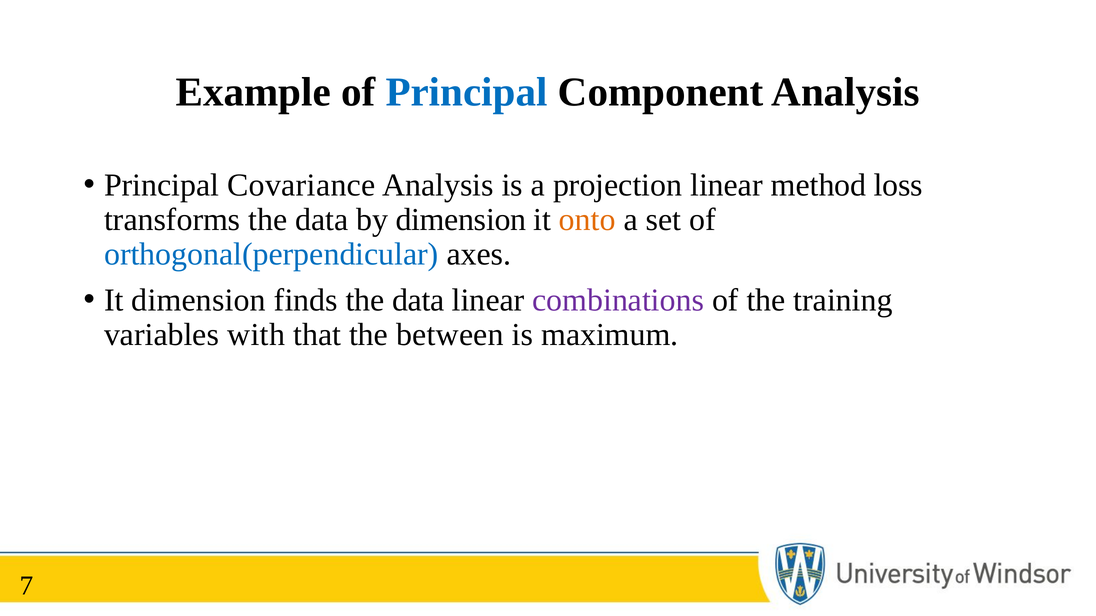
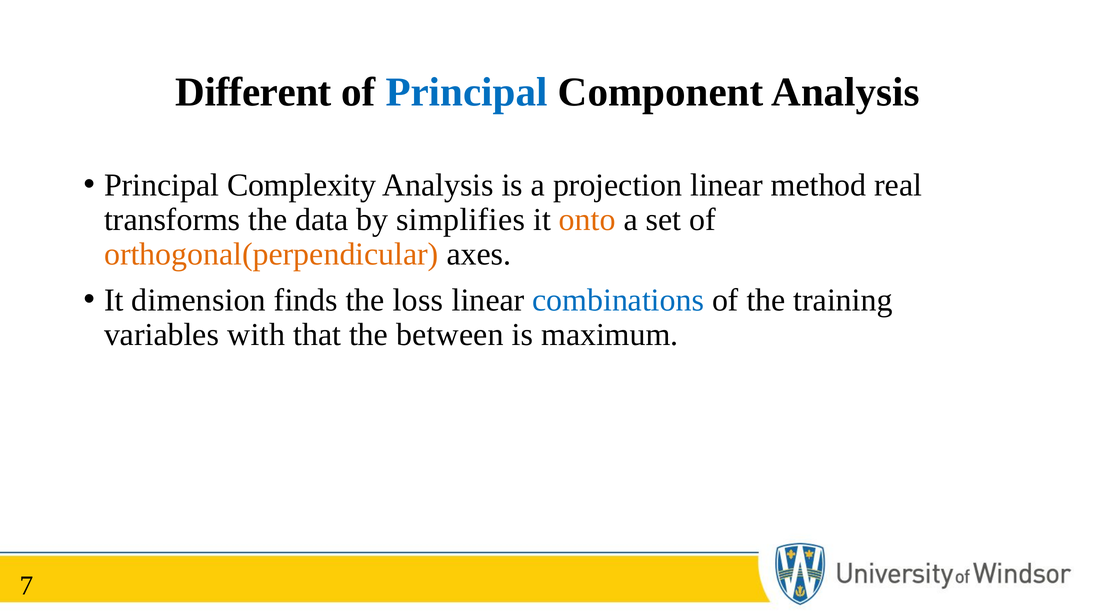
Example: Example -> Different (254, 92)
Covariance: Covariance -> Complexity (302, 185)
loss: loss -> real (898, 185)
by dimension: dimension -> simplifies (461, 220)
orthogonal(perpendicular colour: blue -> orange (271, 254)
finds the data: data -> loss (418, 300)
combinations colour: purple -> blue (618, 300)
